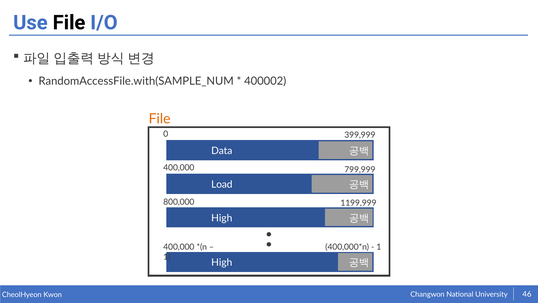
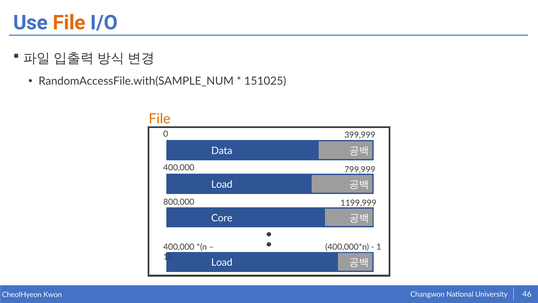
File colour: black -> orange (69, 23)
400002: 400002 -> 151025 (265, 81)
High: High -> Core (222, 218)
High: High -> Load (222, 262)
